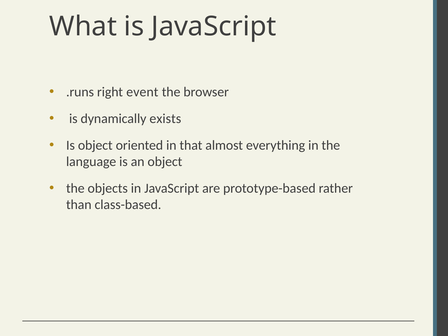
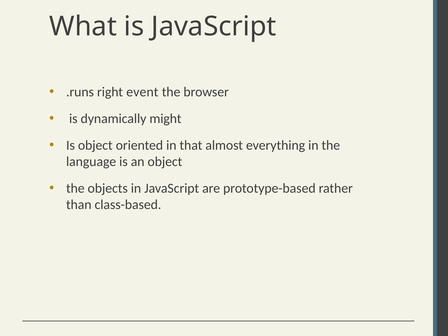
exists: exists -> might (165, 119)
